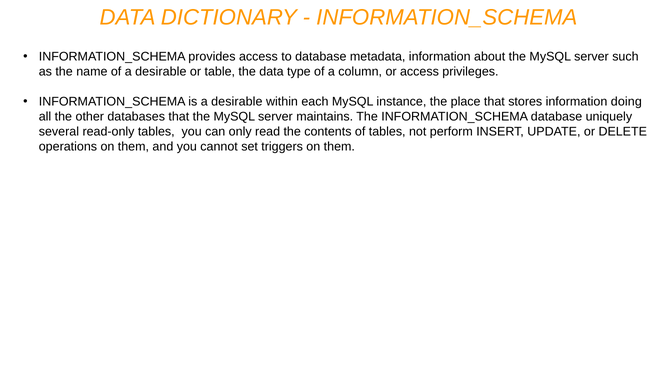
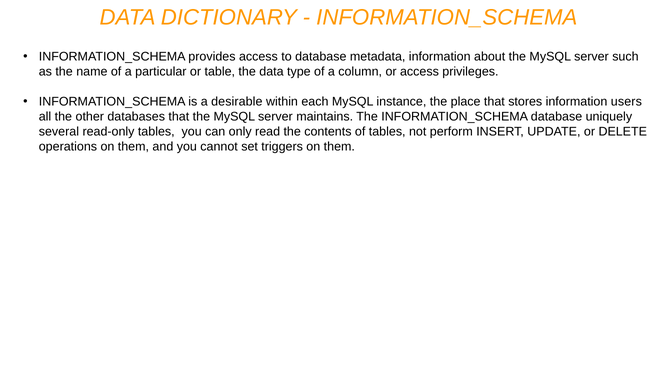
of a desirable: desirable -> particular (161, 72)
doing: doing -> users (626, 102)
